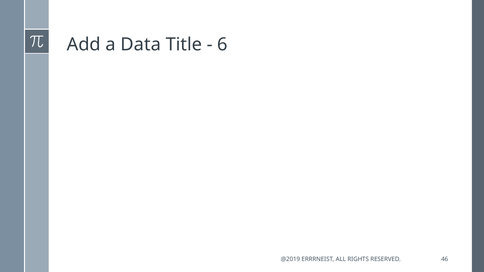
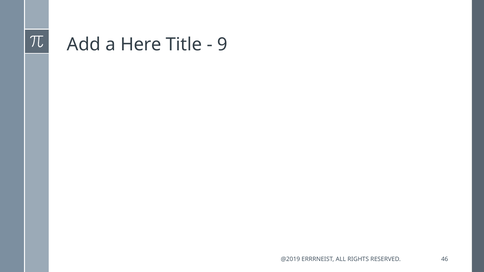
Data: Data -> Here (141, 45)
6: 6 -> 9 (223, 45)
